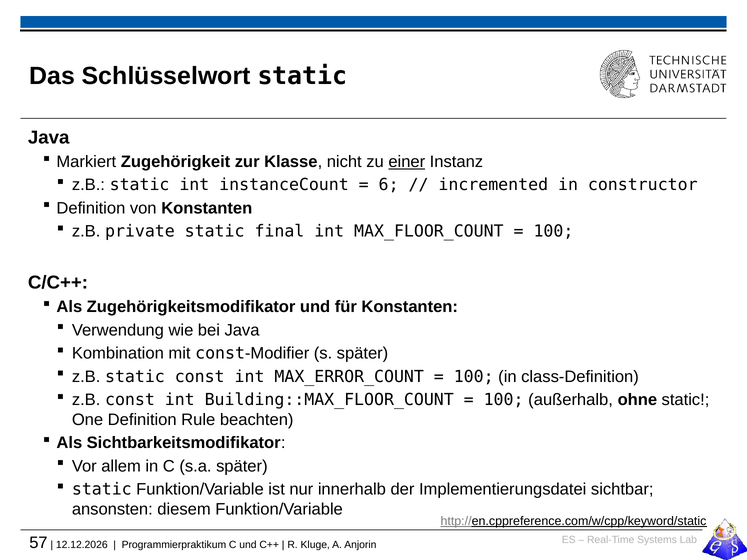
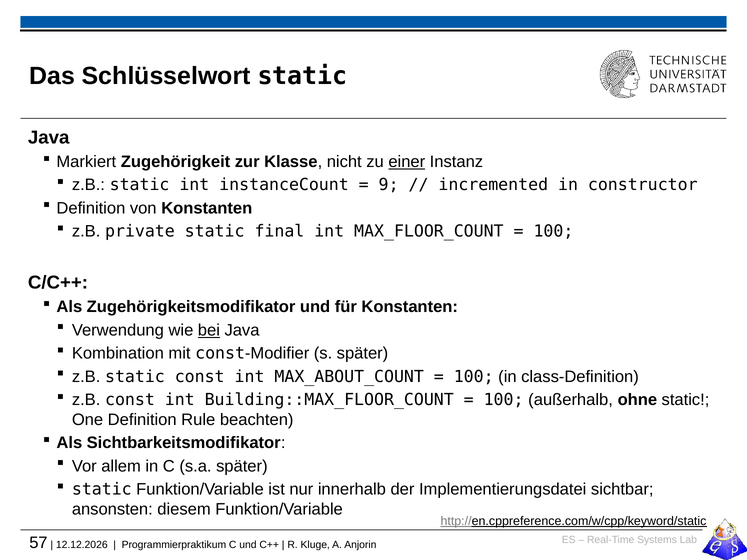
6: 6 -> 9 (389, 185)
bei underline: none -> present (209, 330)
MAX_ERROR_COUNT: MAX_ERROR_COUNT -> MAX_ABOUT_COUNT (349, 377)
